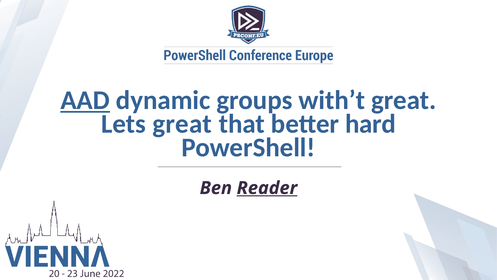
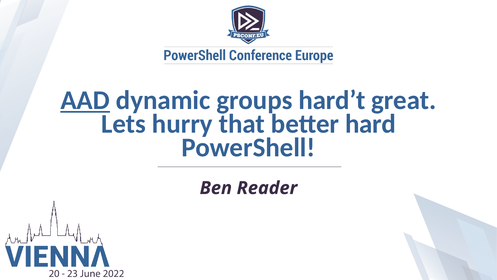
with’t: with’t -> hard’t (332, 100)
Lets great: great -> hurry (182, 124)
Reader underline: present -> none (267, 188)
